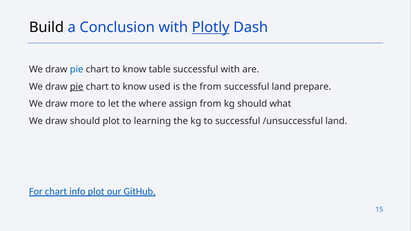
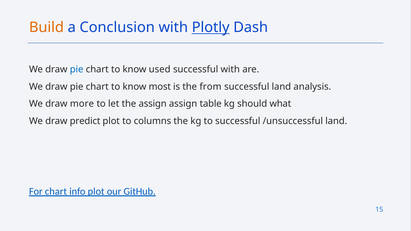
Build colour: black -> orange (46, 27)
table: table -> used (160, 69)
pie underline: present -> none (77, 87)
used: used -> most (160, 87)
prepare: prepare -> analysis (312, 87)
the where: where -> assign (153, 104)
assign from: from -> table (211, 104)
draw should: should -> predict (85, 121)
learning: learning -> columns (152, 121)
